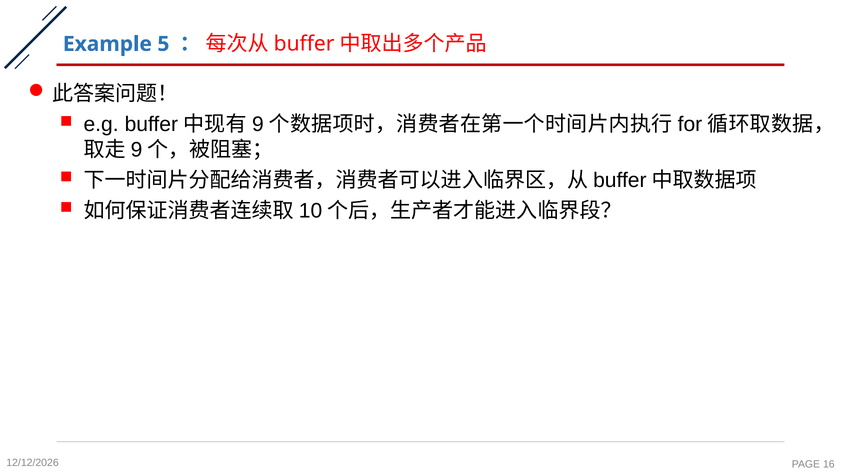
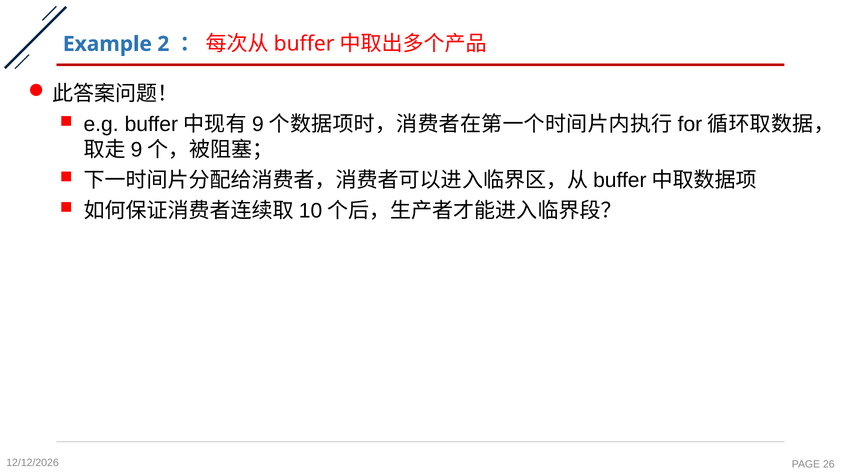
5: 5 -> 2 (163, 44)
16: 16 -> 26 (829, 464)
